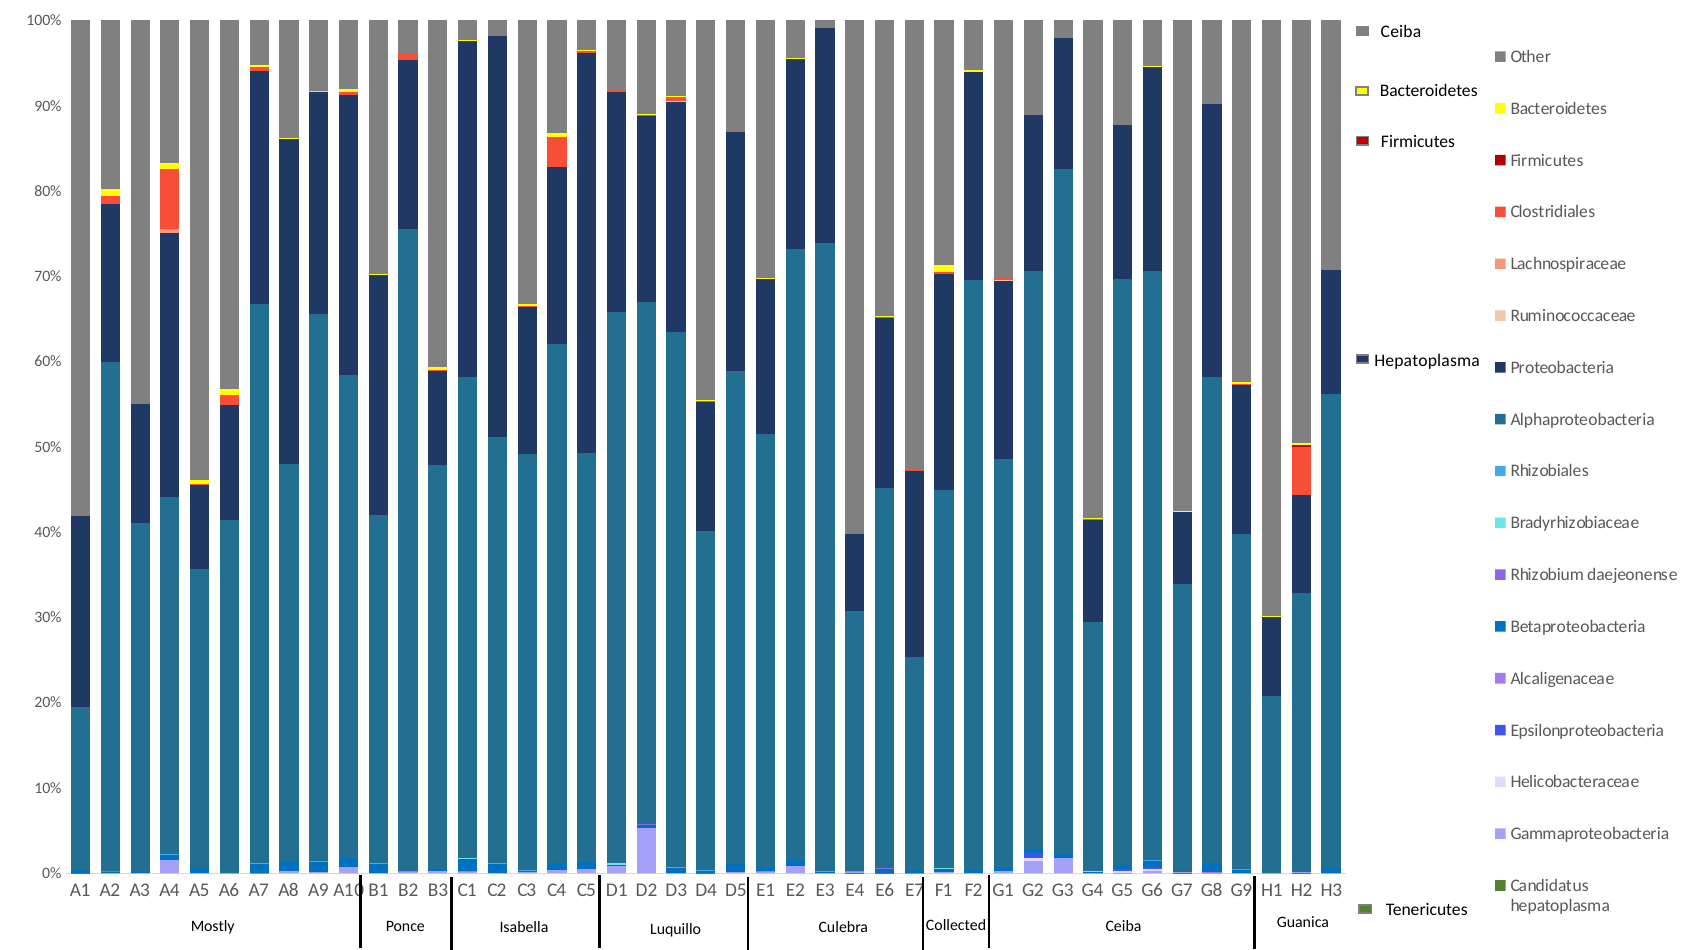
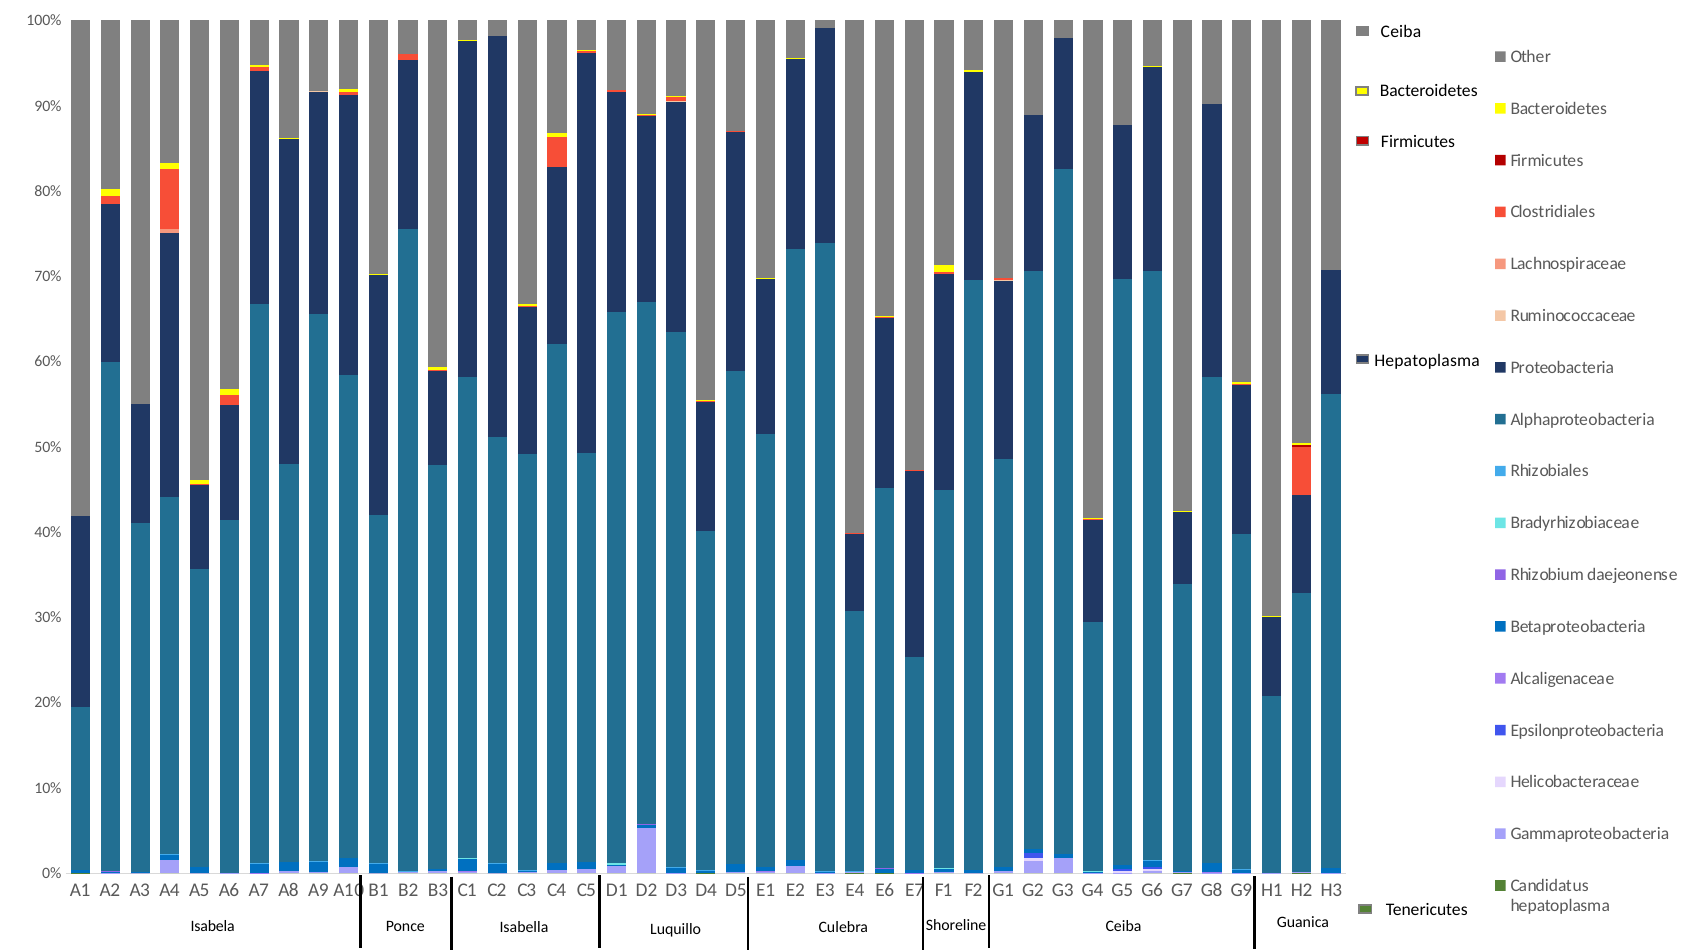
Mostly: Mostly -> Isabela (213, 926)
Collected: Collected -> Shoreline (956, 925)
